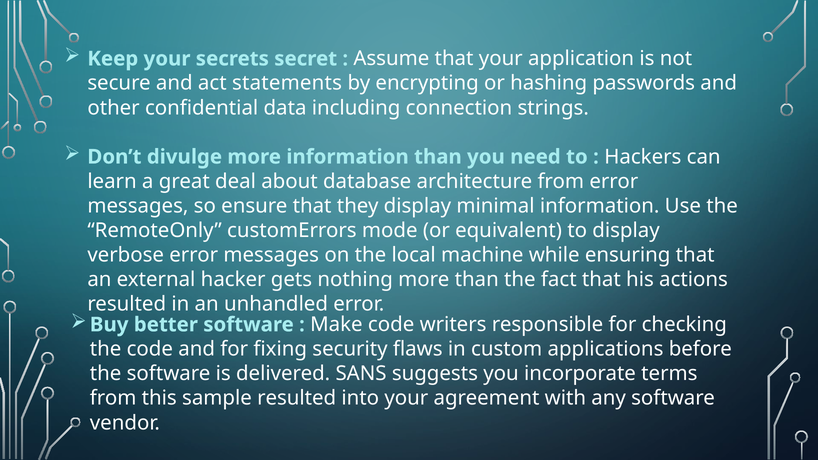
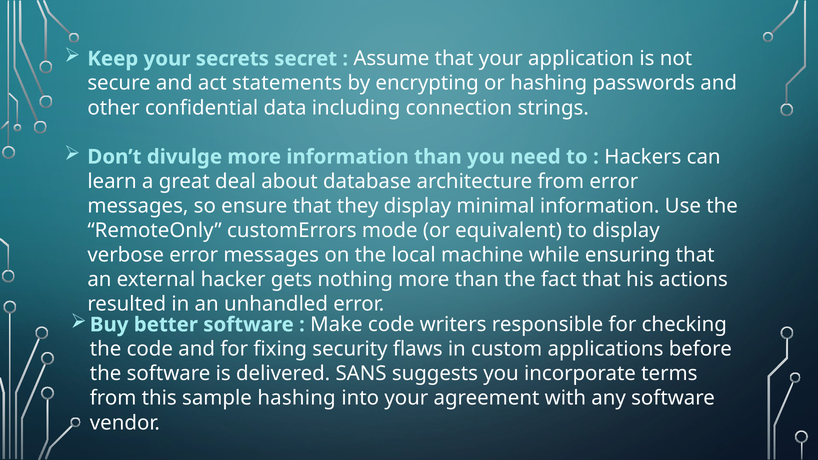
sample resulted: resulted -> hashing (297, 398)
